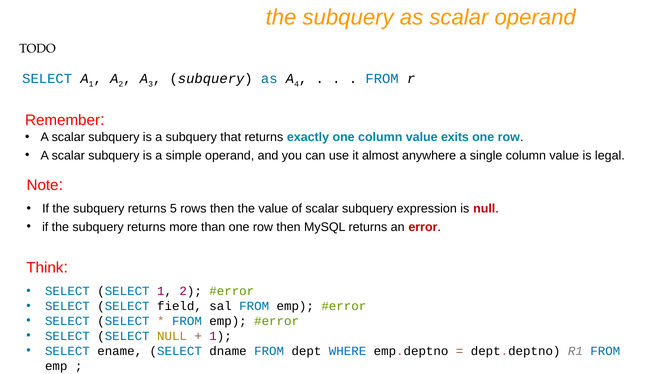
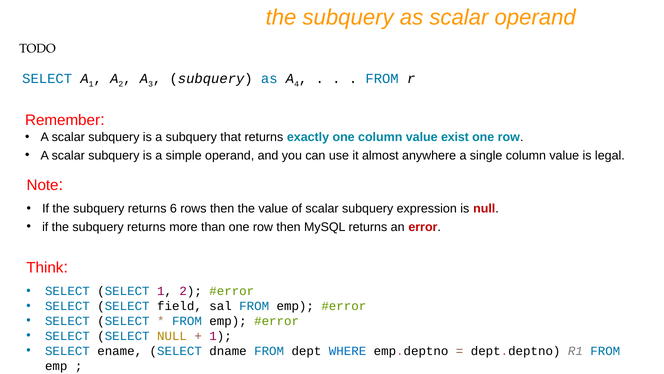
exits: exits -> exist (455, 137)
5: 5 -> 6 (173, 208)
